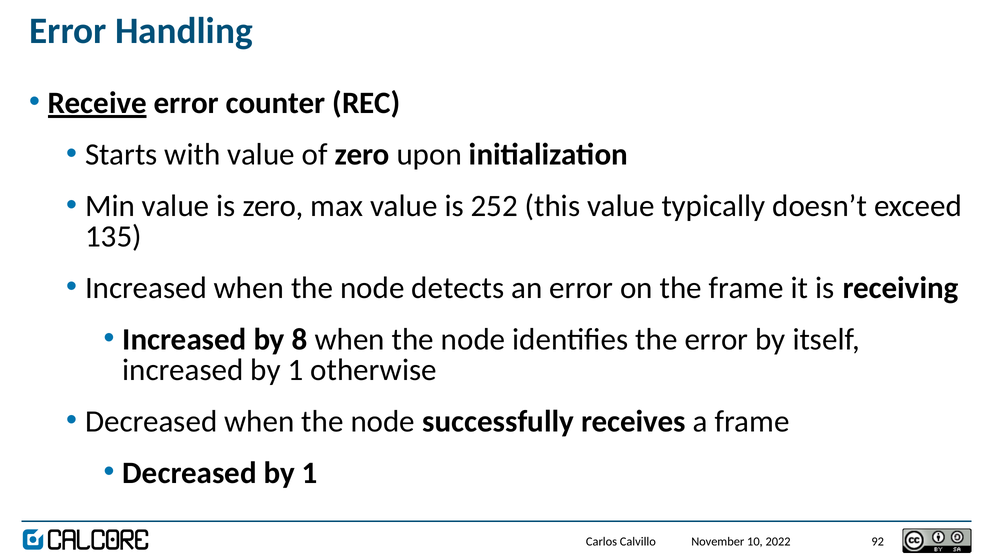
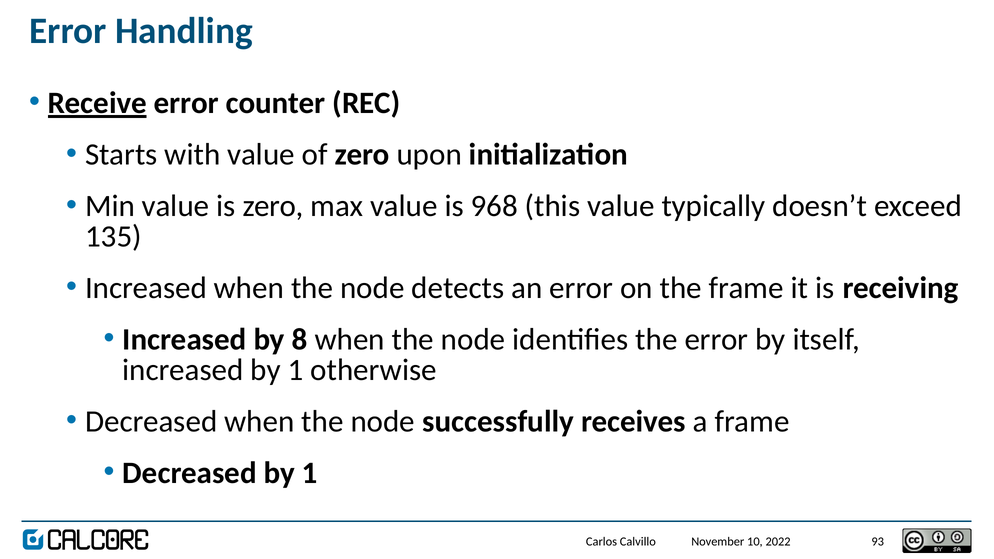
252: 252 -> 968 (494, 206)
92: 92 -> 93 (878, 542)
